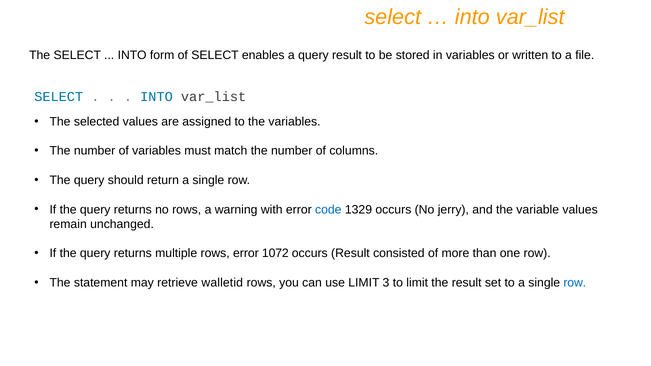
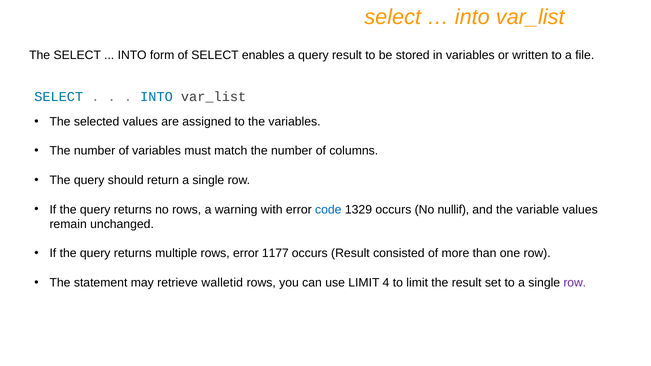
jerry: jerry -> nullif (453, 210)
1072: 1072 -> 1177 (275, 254)
3: 3 -> 4 (386, 283)
row colour: blue -> purple (575, 283)
